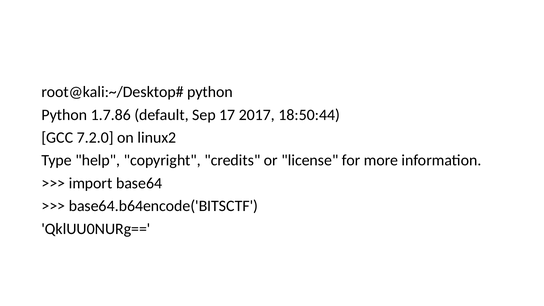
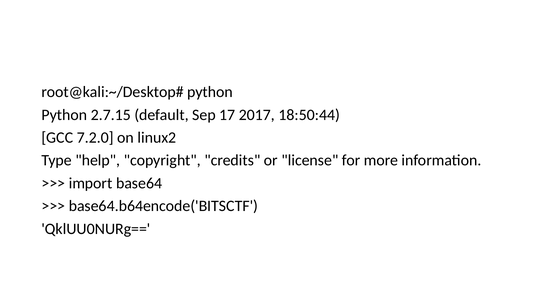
1.7.86: 1.7.86 -> 2.7.15 (111, 115)
